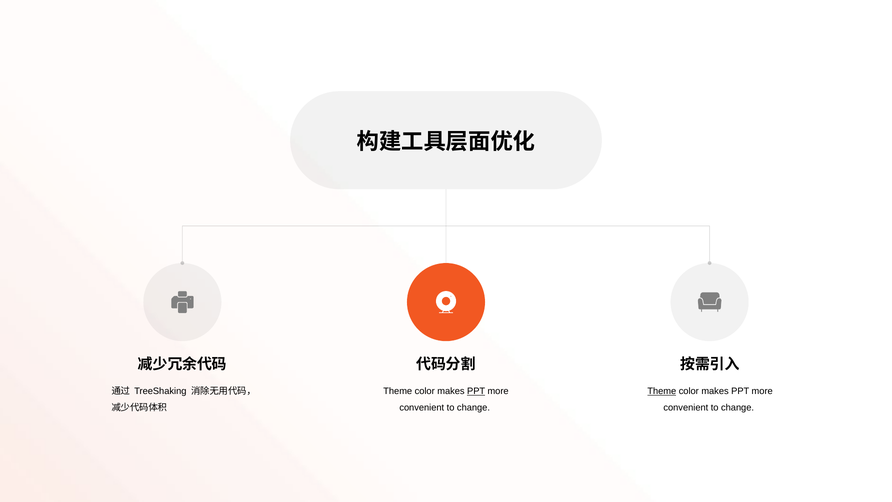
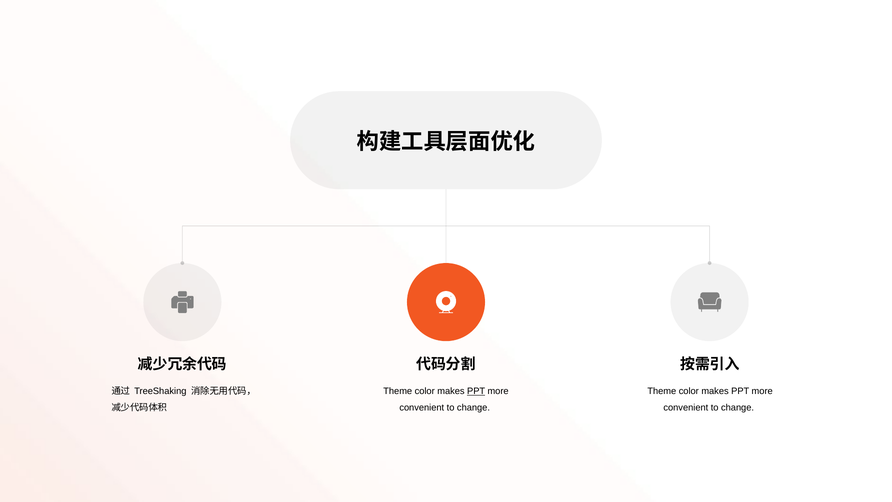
Theme underline: present -> none (662, 391)
